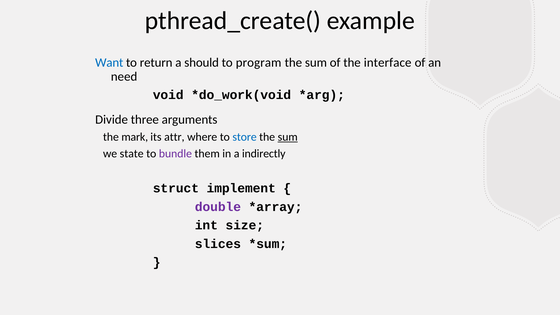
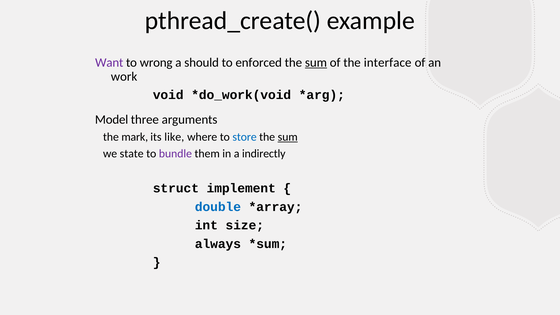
Want colour: blue -> purple (109, 63)
return: return -> wrong (156, 63)
program: program -> enforced (259, 63)
sum underline: none -> present (316, 63)
need: need -> work (124, 76)
Divide: Divide -> Model (112, 120)
attr: attr -> like (174, 137)
double colour: purple -> blue (218, 207)
slices: slices -> always (218, 244)
